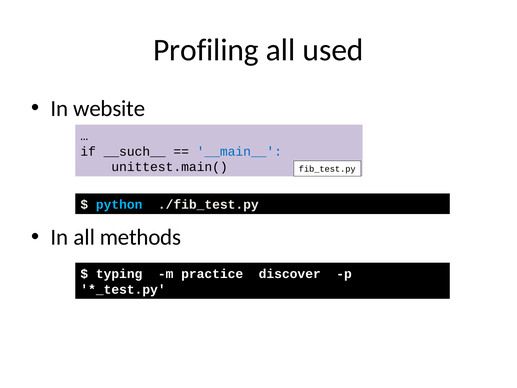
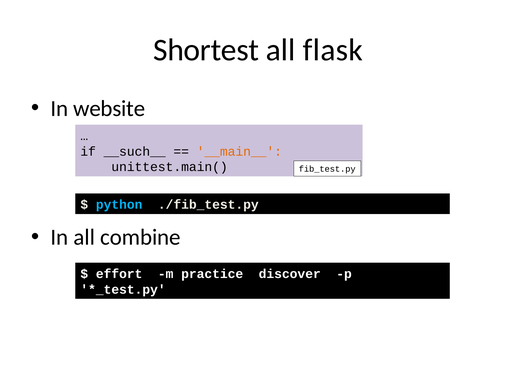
Profiling: Profiling -> Shortest (206, 50)
used: used -> flask (333, 50)
__main__ colour: blue -> orange (239, 151)
methods: methods -> combine (140, 237)
typing: typing -> effort (119, 274)
